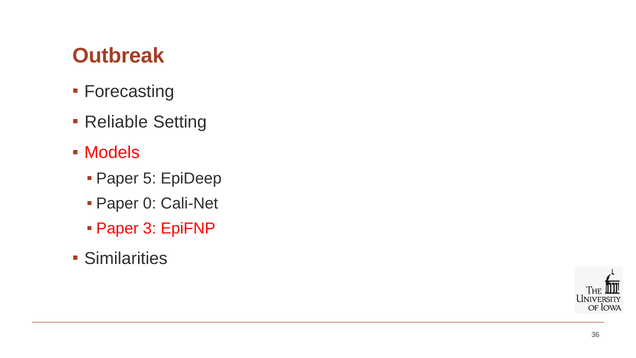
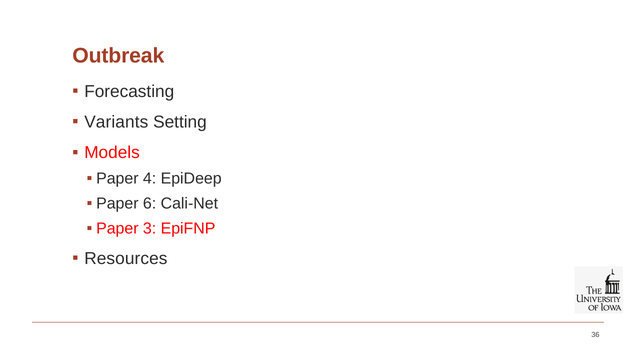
Reliable: Reliable -> Variants (116, 122)
5: 5 -> 4 (150, 178)
0: 0 -> 6 (150, 203)
Similarities: Similarities -> Resources (126, 258)
